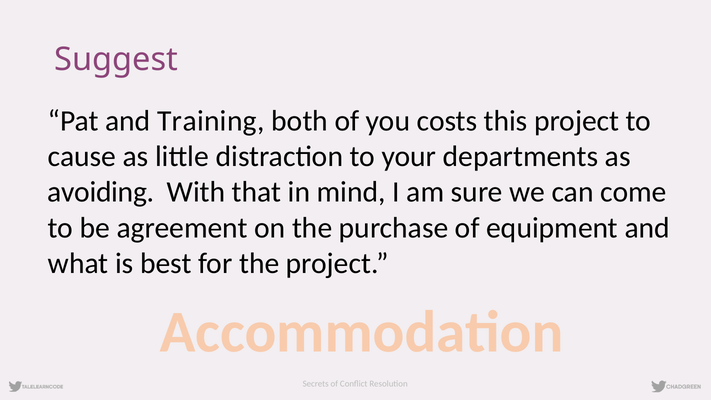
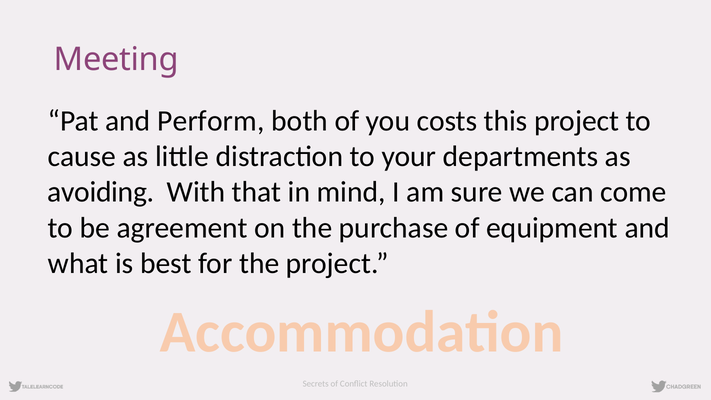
Suggest: Suggest -> Meeting (116, 60)
Training: Training -> Perform (211, 121)
